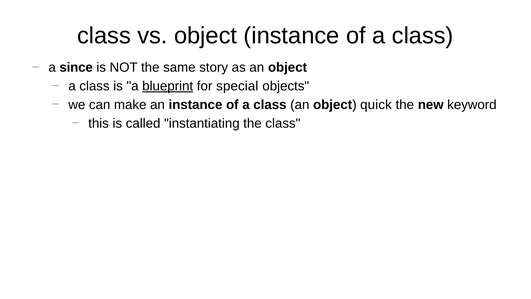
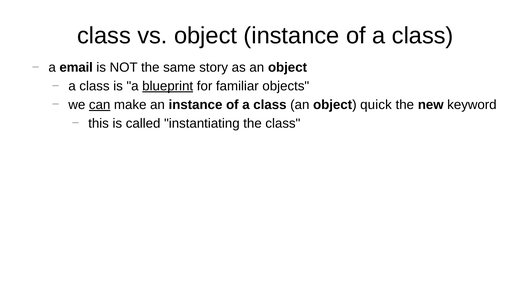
since: since -> email (76, 67)
special: special -> familiar (237, 86)
can underline: none -> present (100, 105)
